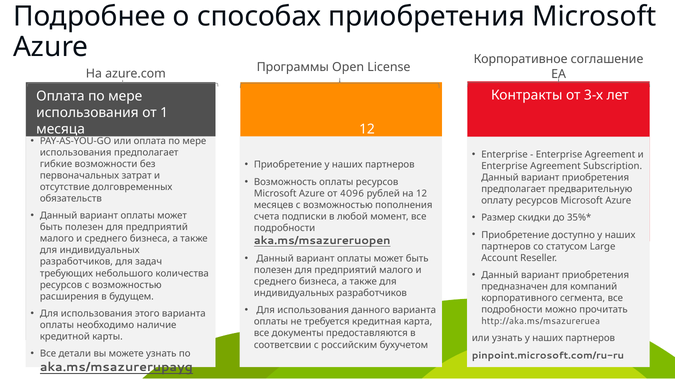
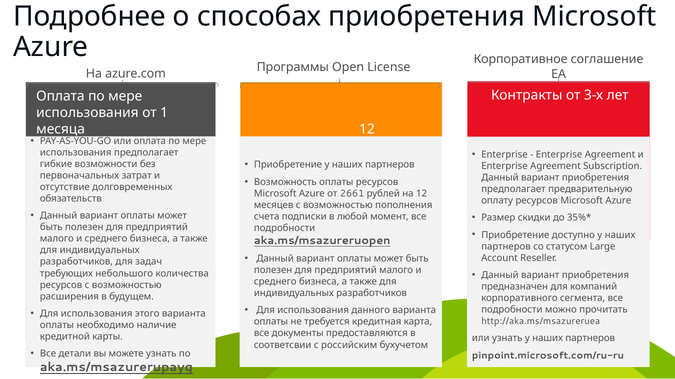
4096: 4096 -> 2661 (352, 194)
